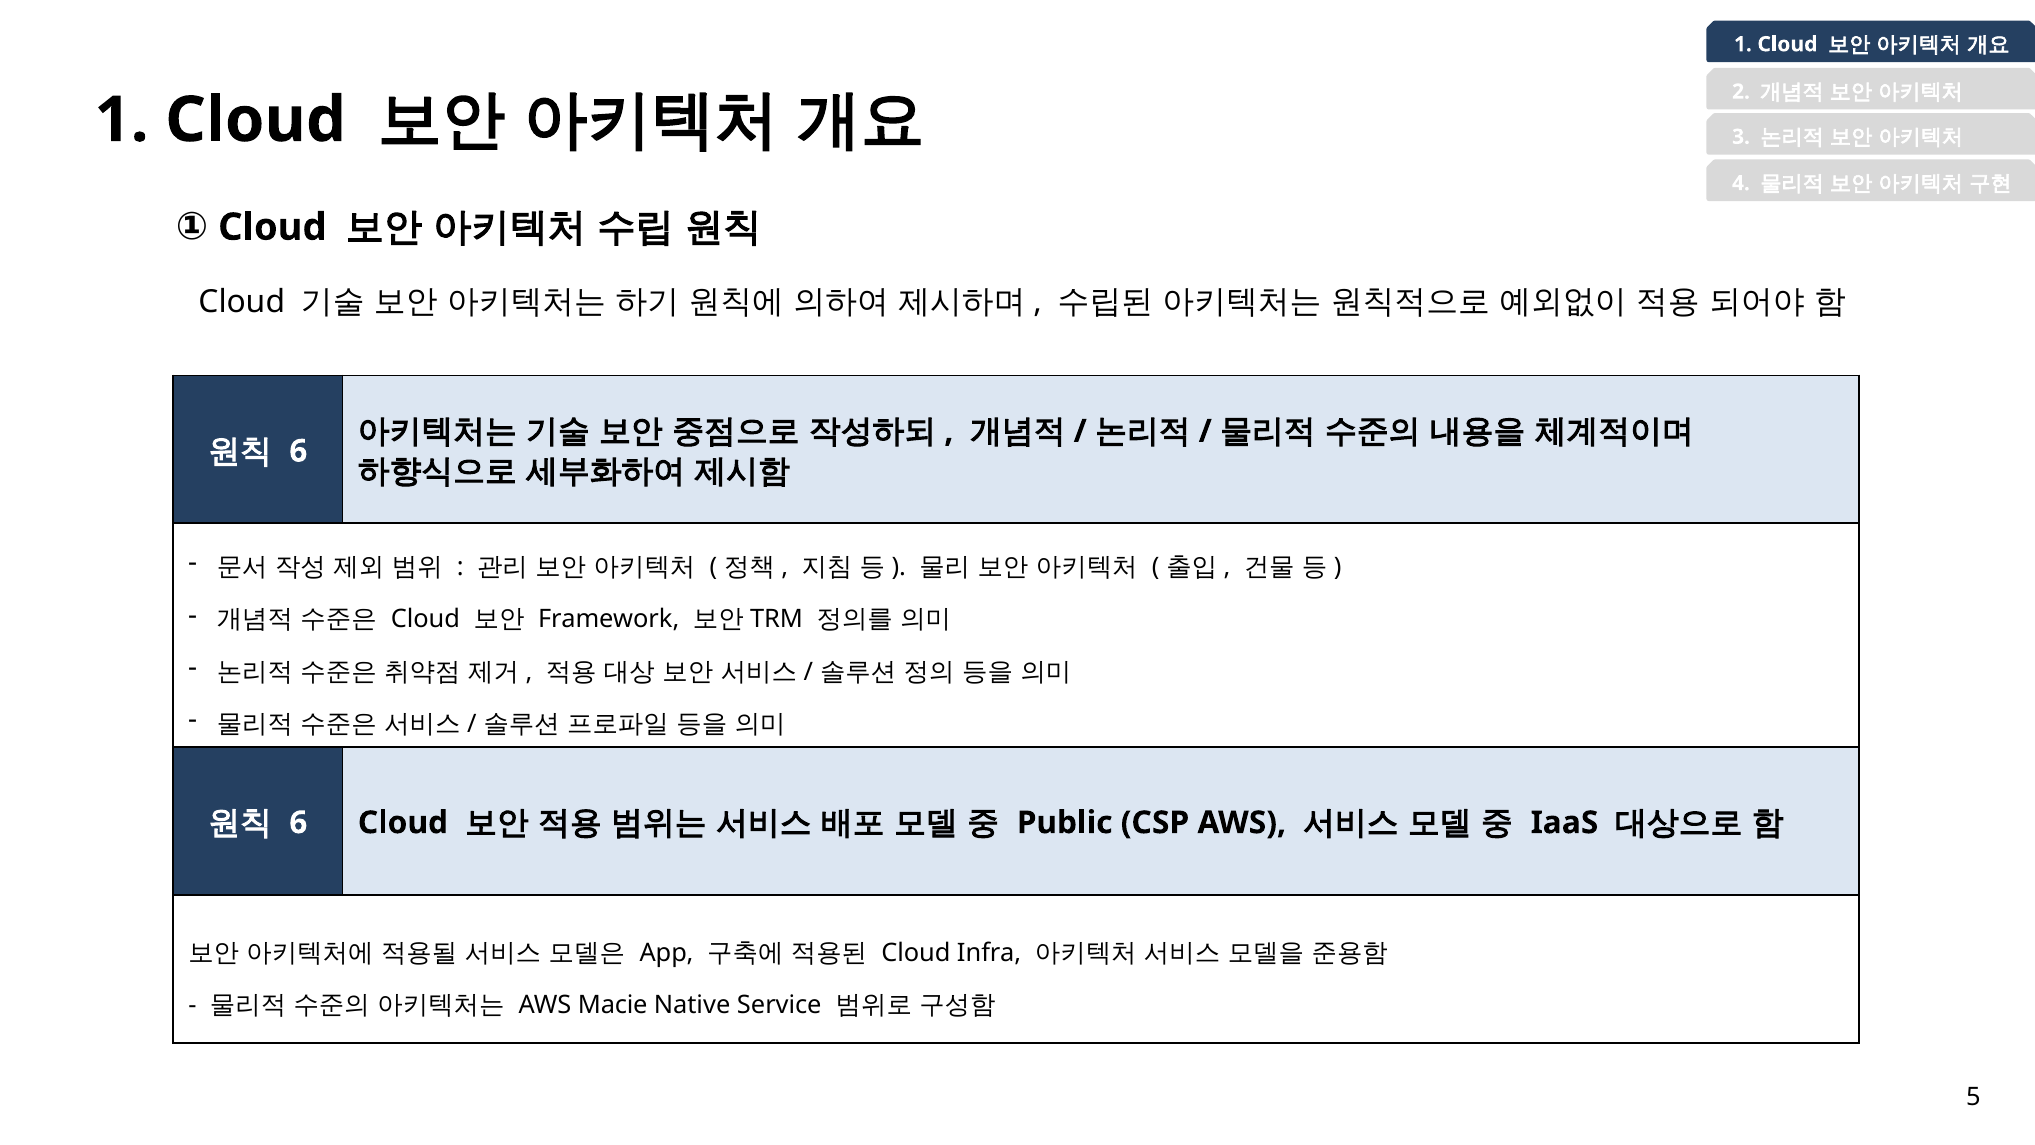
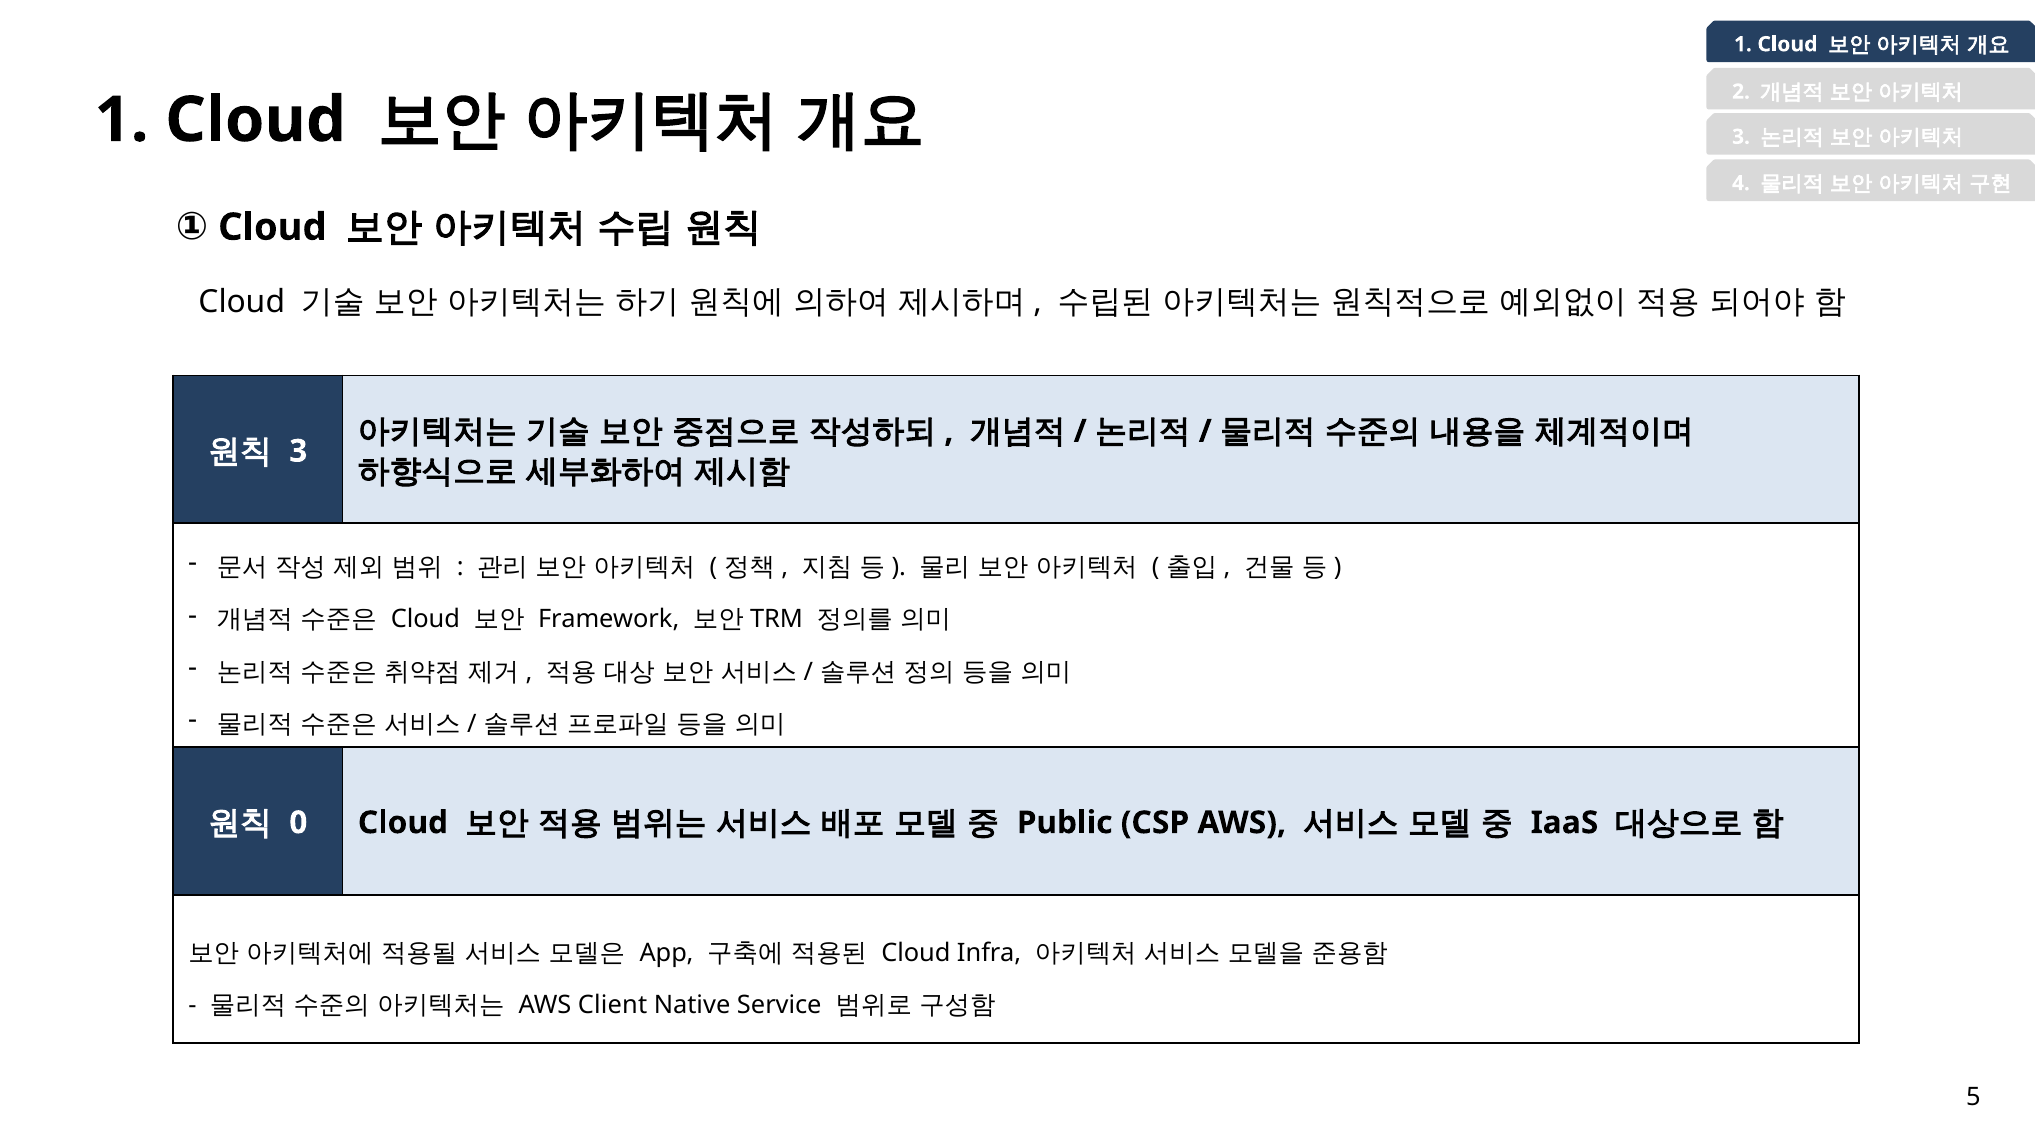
6: 6 -> 3 (298, 451)
6: 6 -> 0 (298, 823)
Macie: Macie -> Client (613, 1005)
